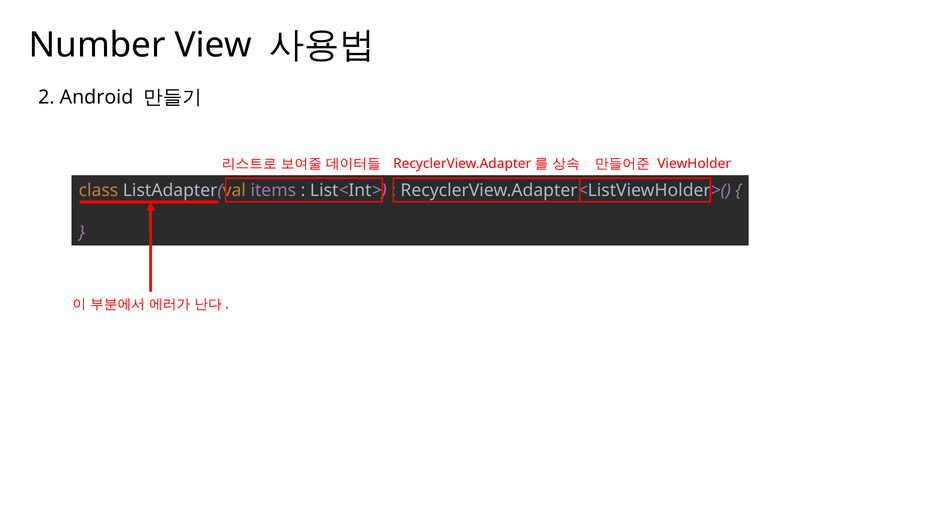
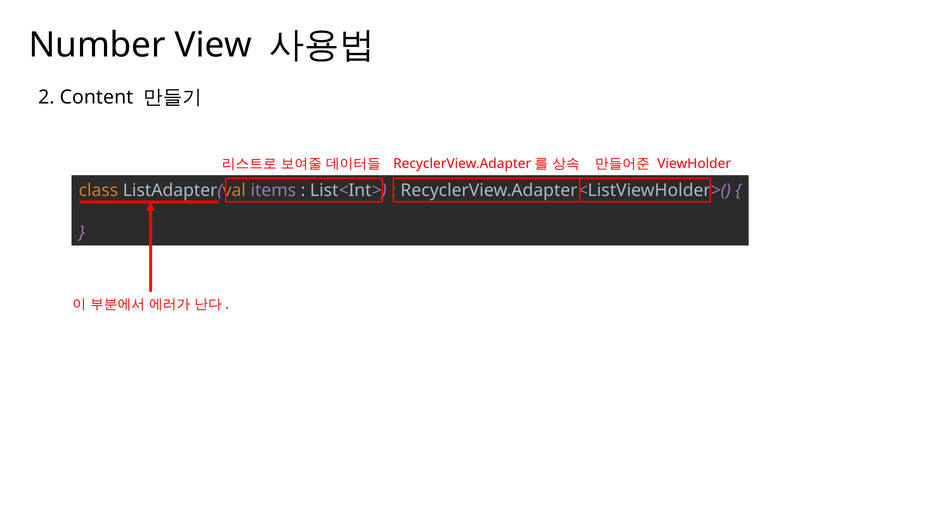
Android: Android -> Content (96, 97)
